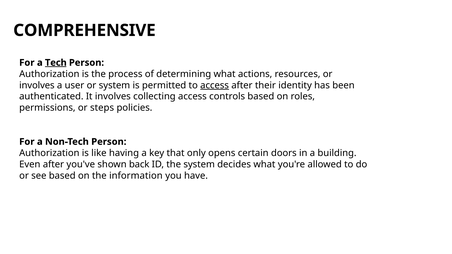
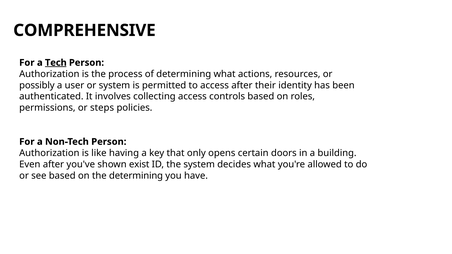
involves: involves -> possibly (37, 85)
access underline: present -> none (215, 85)
back: back -> exist (139, 164)
the information: information -> determining (136, 176)
